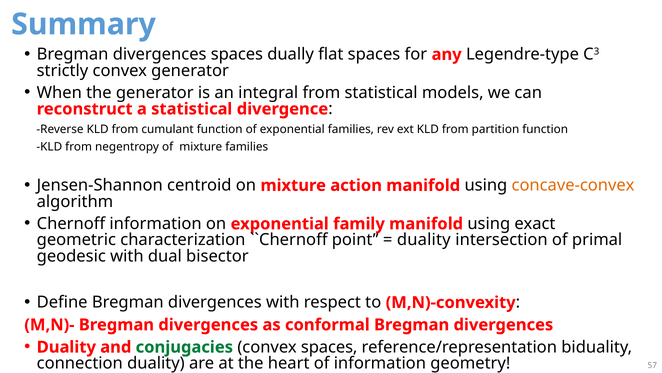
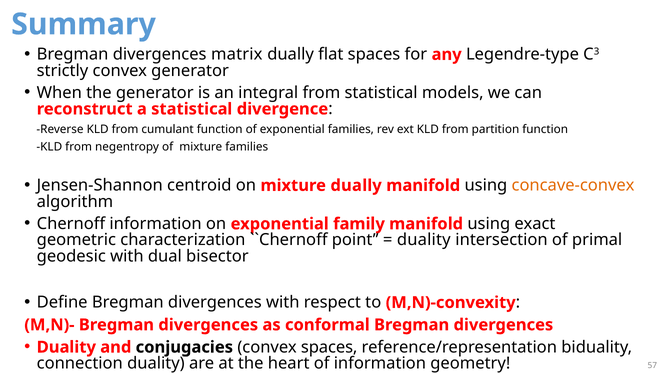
divergences spaces: spaces -> matrix (237, 54)
mixture action: action -> dually (356, 185)
conjugacies colour: green -> black (184, 347)
